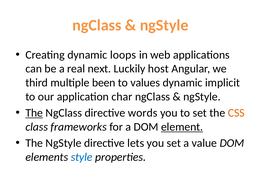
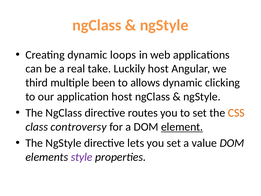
next: next -> take (99, 69)
values: values -> allows (145, 83)
implicit: implicit -> clicking (223, 83)
application char: char -> host (122, 97)
The underline: present -> none (34, 113)
words: words -> routes (143, 113)
frameworks: frameworks -> controversy (79, 127)
style colour: blue -> purple (82, 157)
